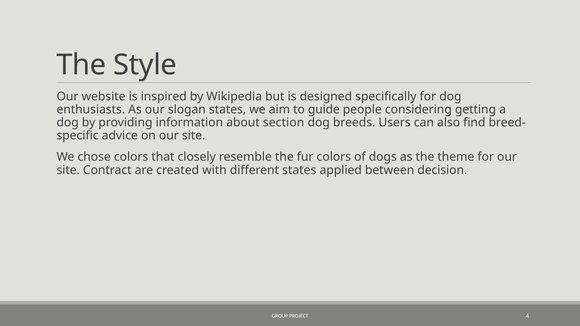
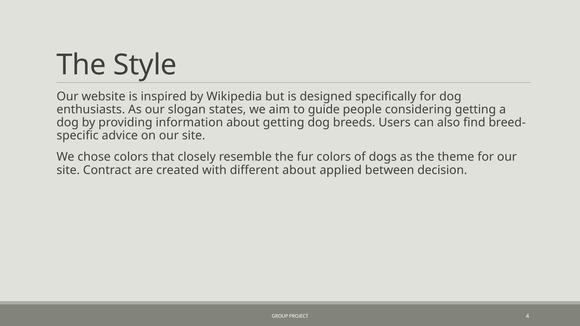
about section: section -> getting (284, 123)
different states: states -> about (299, 170)
